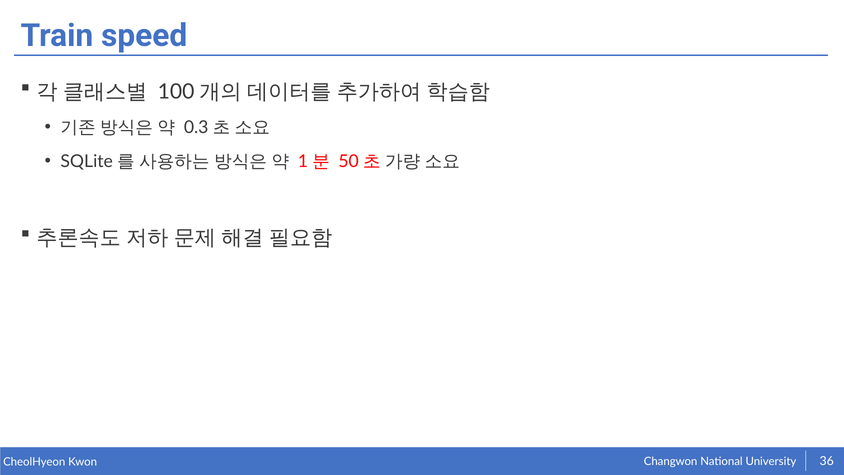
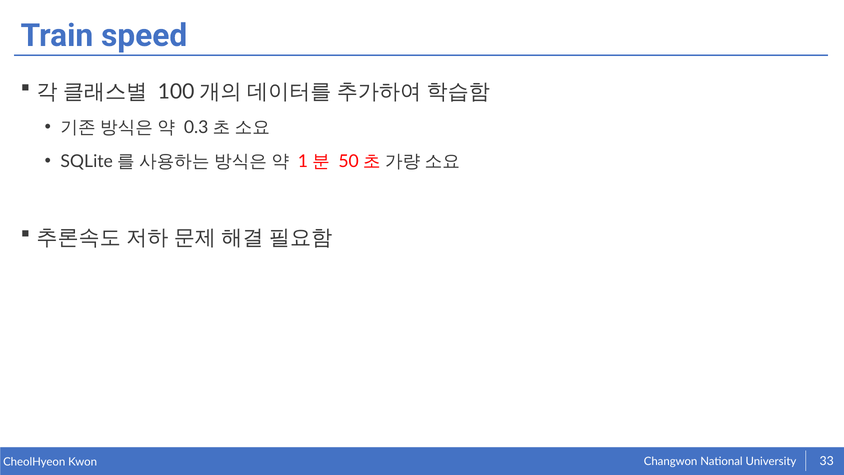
36: 36 -> 33 (827, 461)
